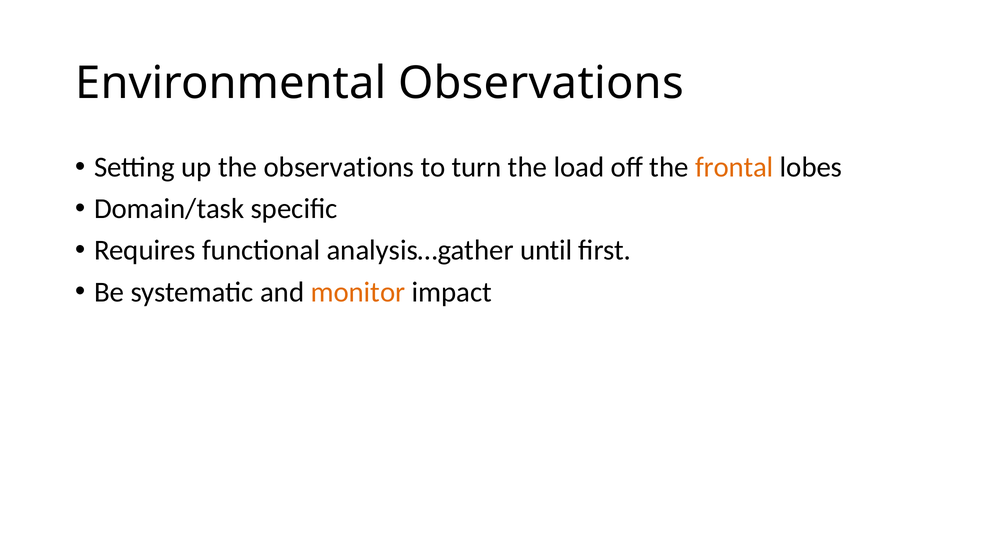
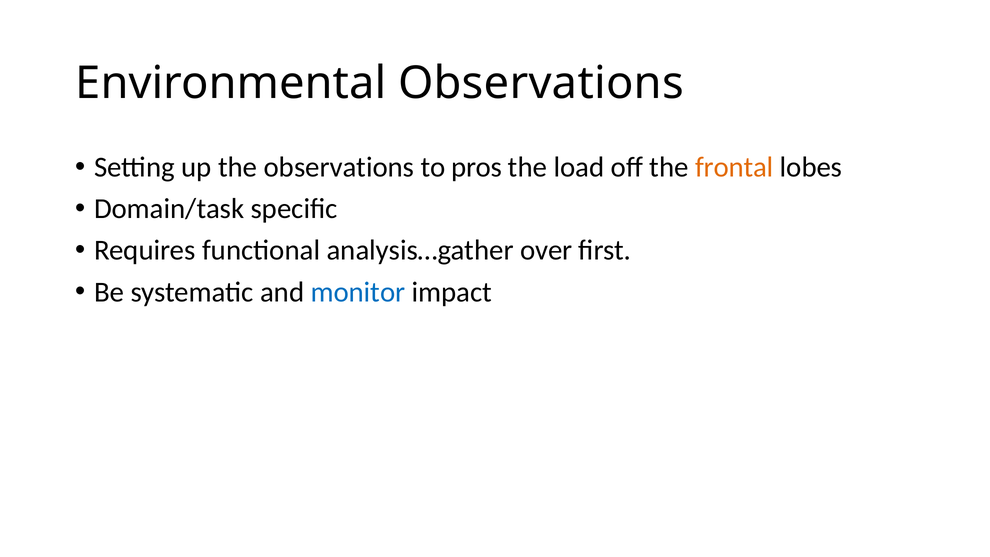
turn: turn -> pros (477, 167)
until: until -> over (546, 250)
monitor colour: orange -> blue (358, 292)
